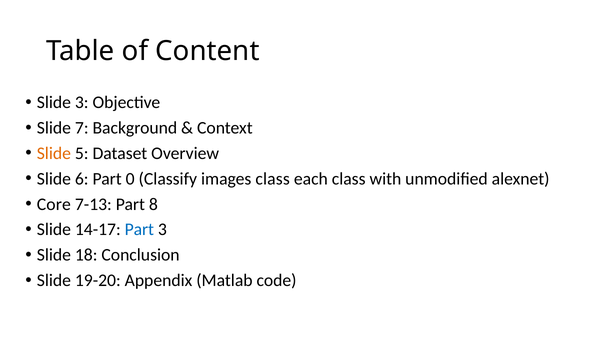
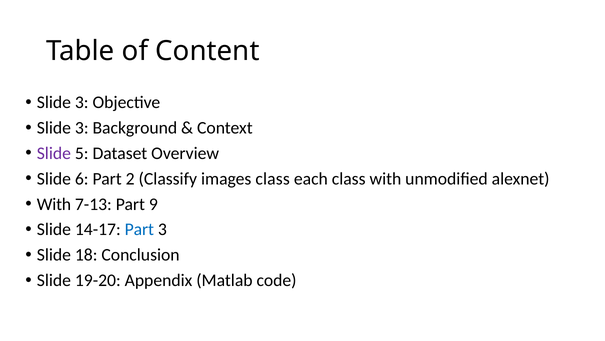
7: 7 -> 3 (82, 128)
Slide colour: orange -> purple (54, 153)
0: 0 -> 2 (130, 178)
Core: Core -> With (54, 204)
8: 8 -> 9 (153, 204)
